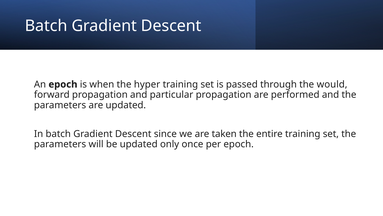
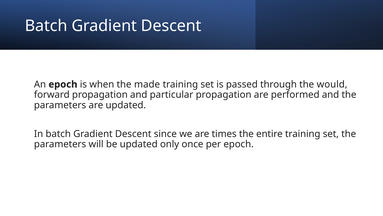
hyper: hyper -> made (147, 84)
taken: taken -> times (224, 134)
